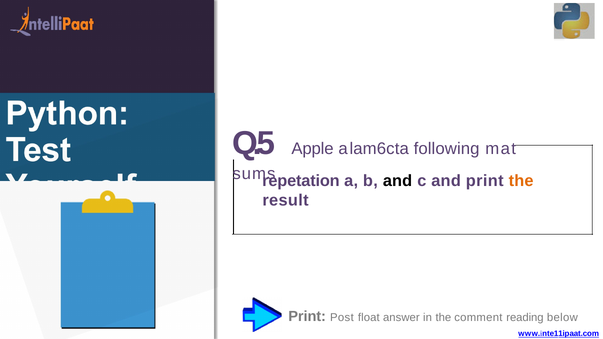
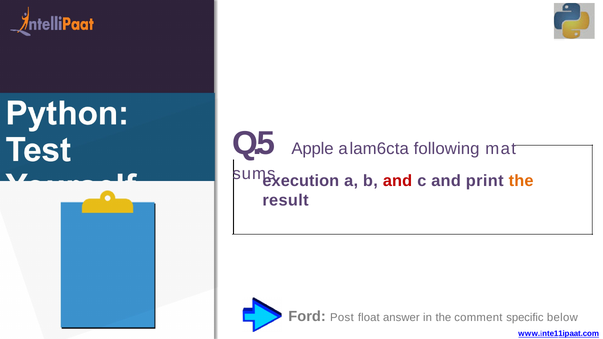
repetation: repetation -> execution (301, 181)
and colour: black -> red (398, 181)
Print: Print -> Ford (307, 316)
reading: reading -> specific (525, 318)
